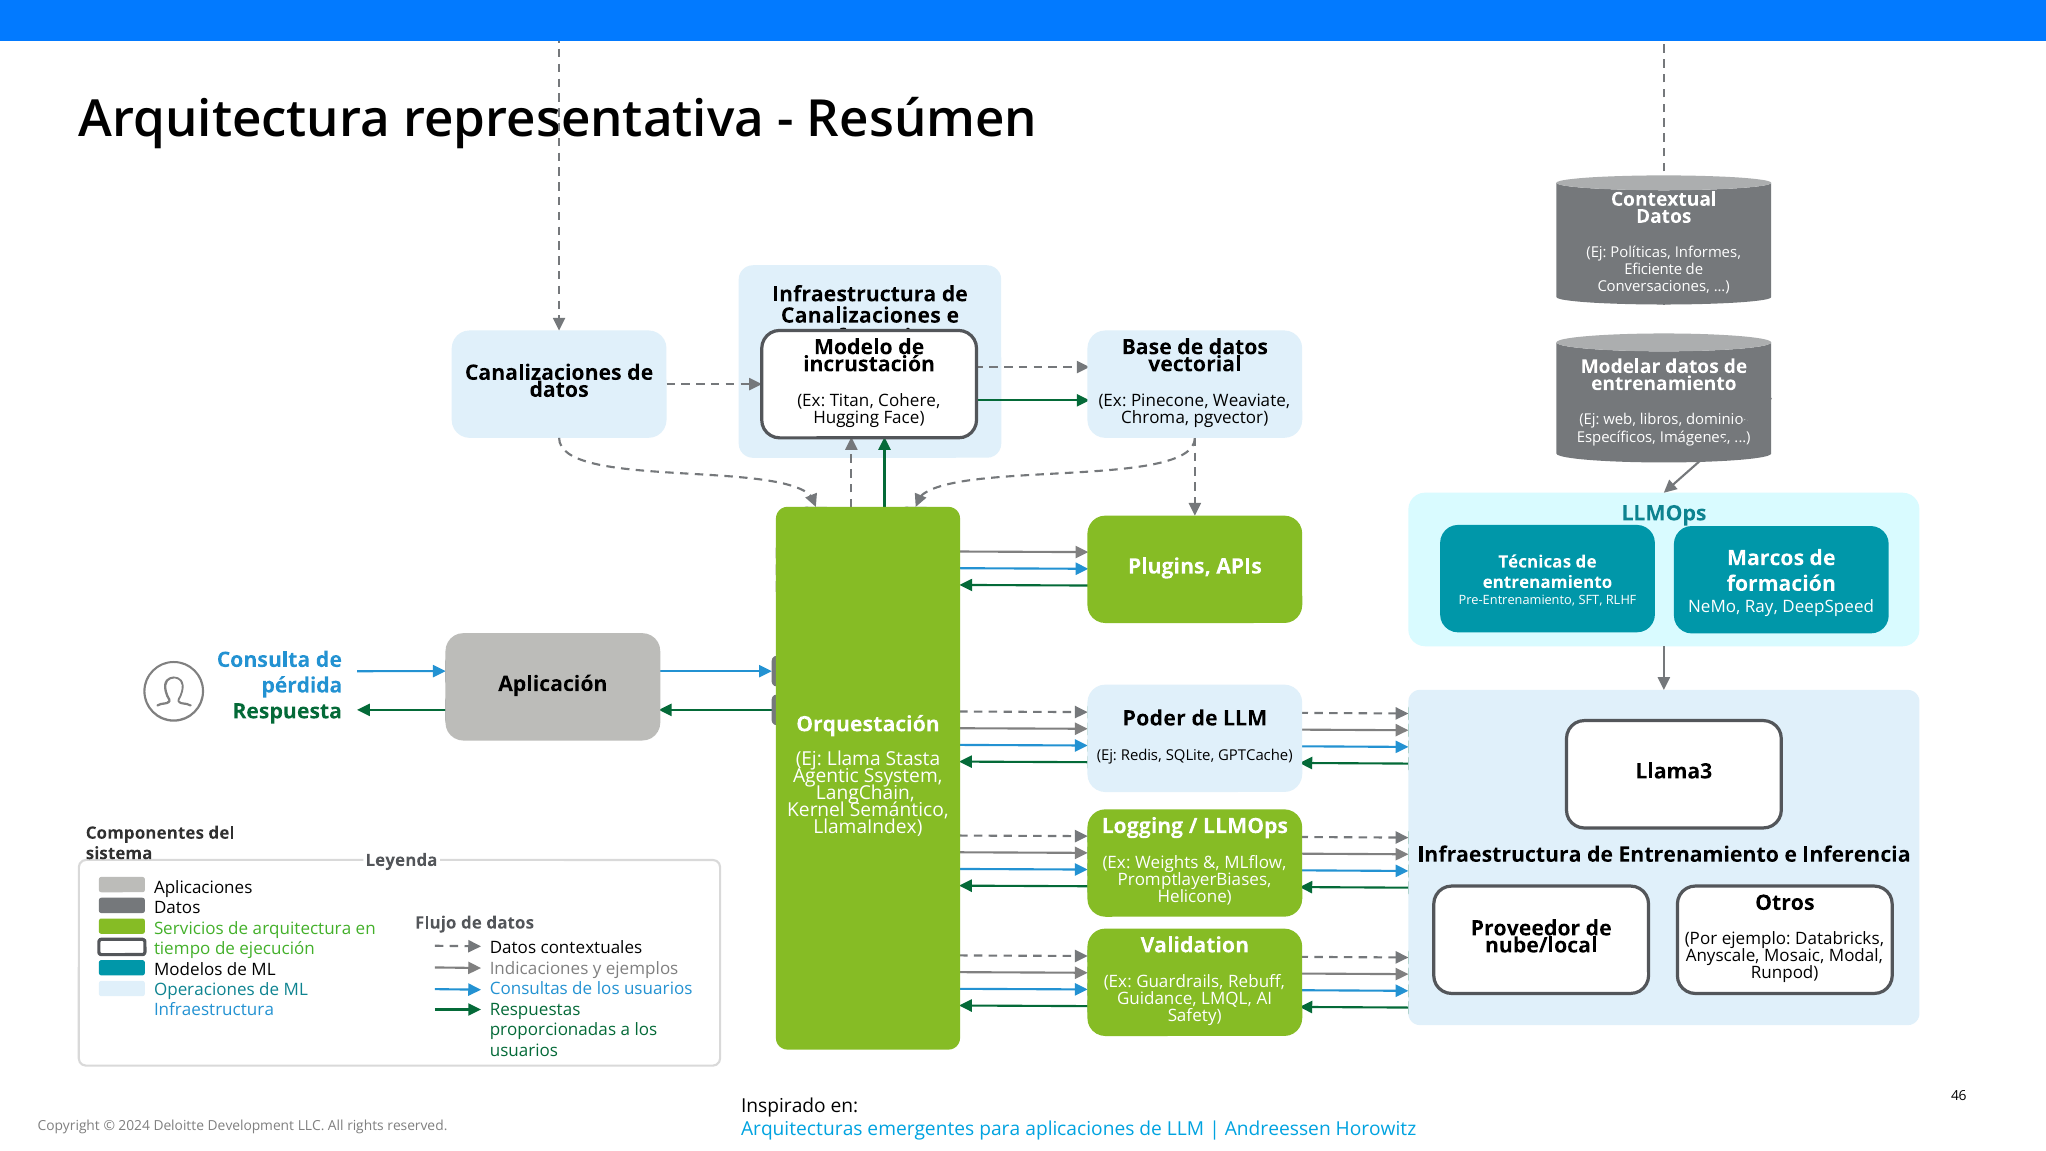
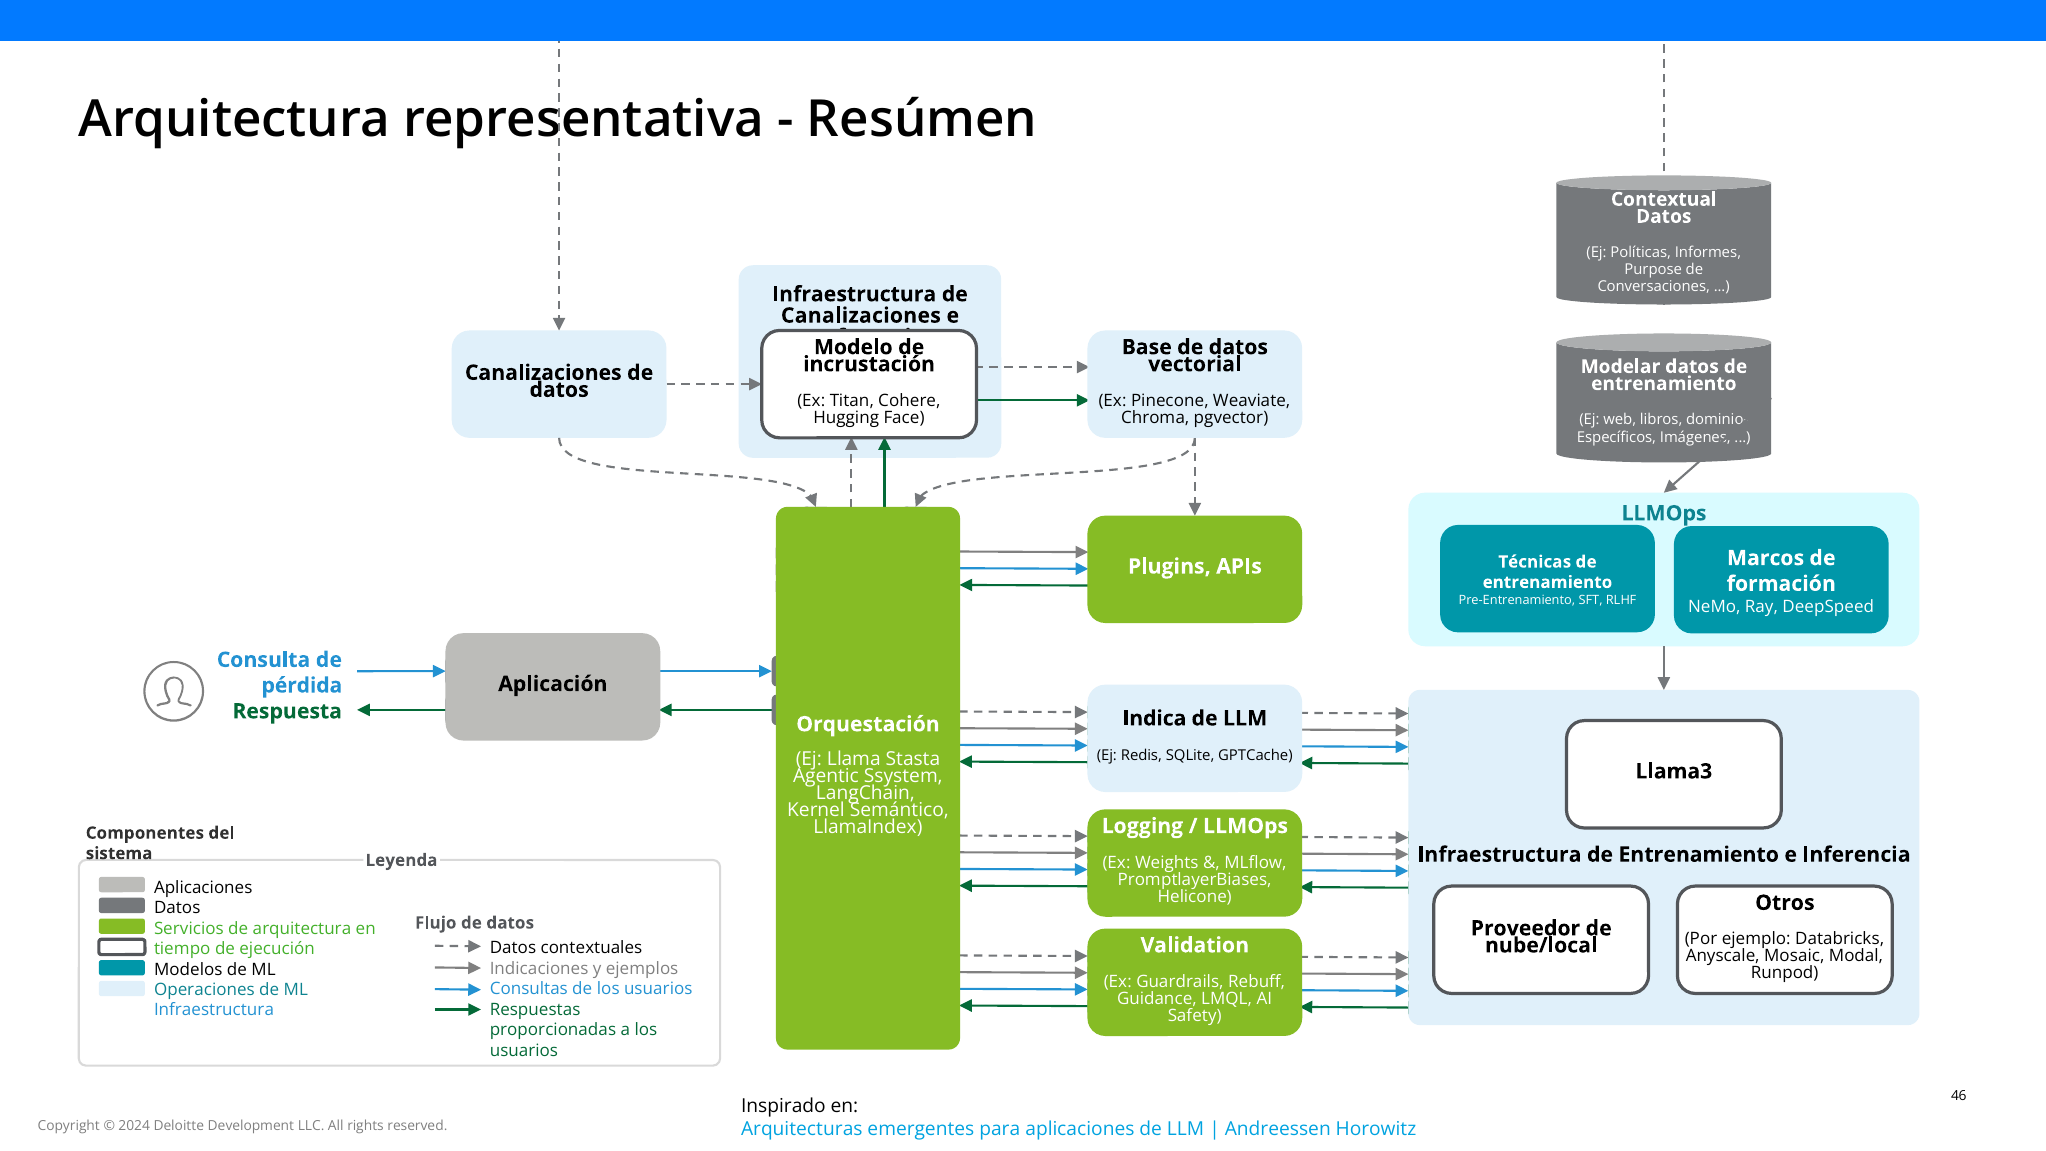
Eficiente: Eficiente -> Purpose (1653, 270)
Poder: Poder -> Indica (1154, 718)
